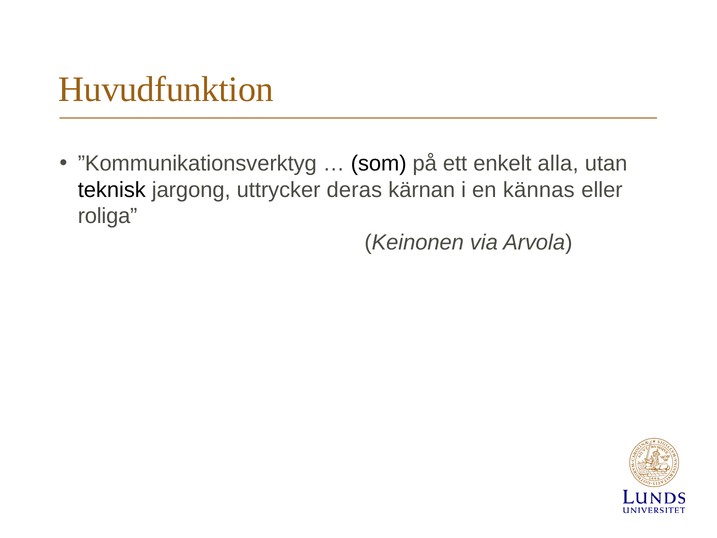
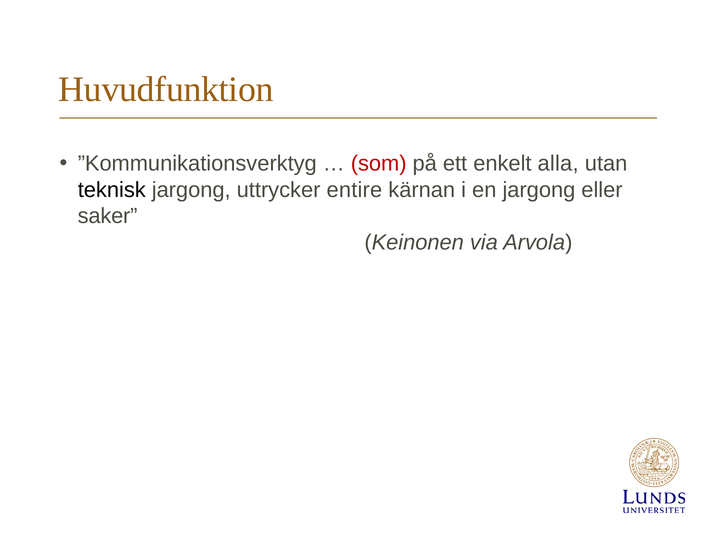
som colour: black -> red (379, 164)
deras: deras -> entire (354, 190)
en kännas: kännas -> jargong (539, 190)
roliga: roliga -> saker (108, 216)
